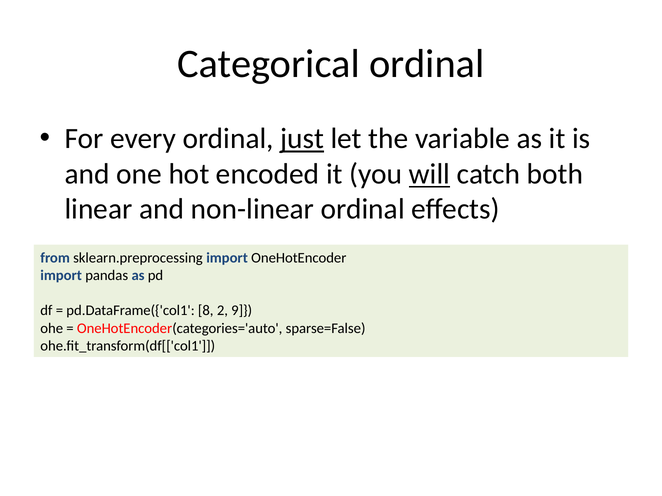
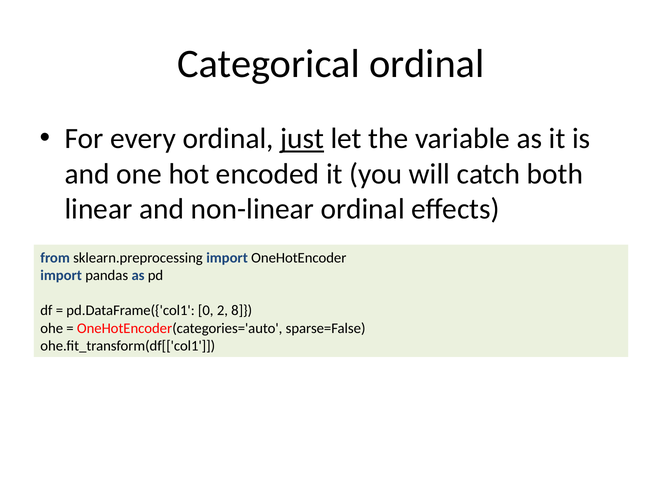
will underline: present -> none (429, 174)
8: 8 -> 0 (206, 311)
9: 9 -> 8 (242, 311)
